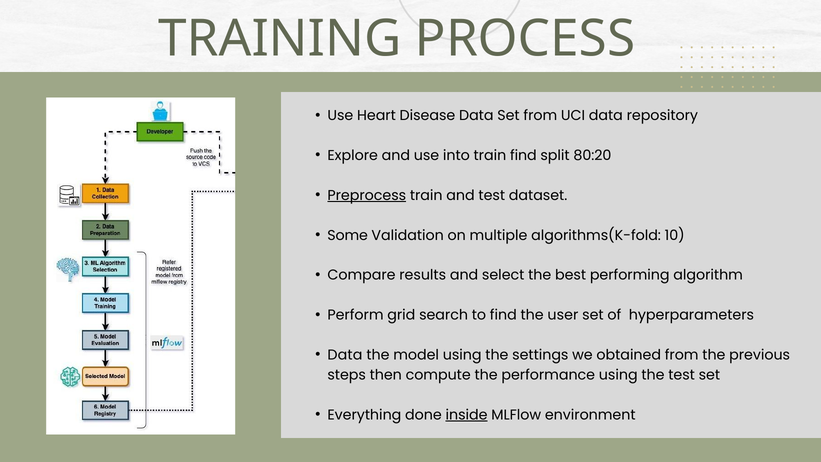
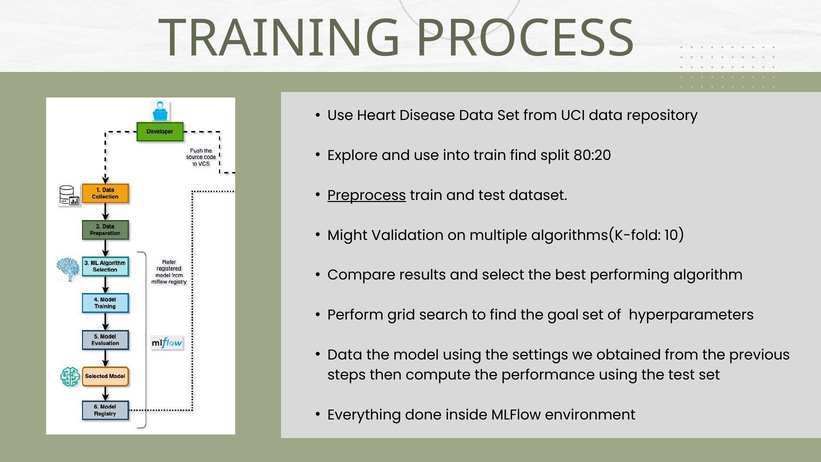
Some: Some -> Might (348, 235)
user: user -> goal (563, 315)
inside underline: present -> none (467, 415)
